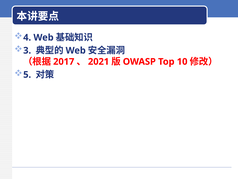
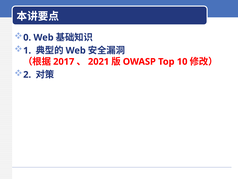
4: 4 -> 0 (27, 37)
3: 3 -> 1 (27, 50)
5: 5 -> 2 (27, 74)
